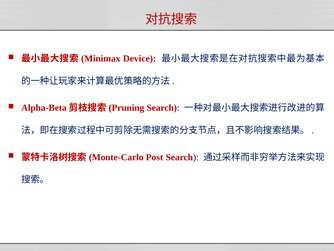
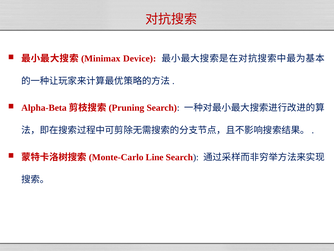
Post: Post -> Line (155, 157)
